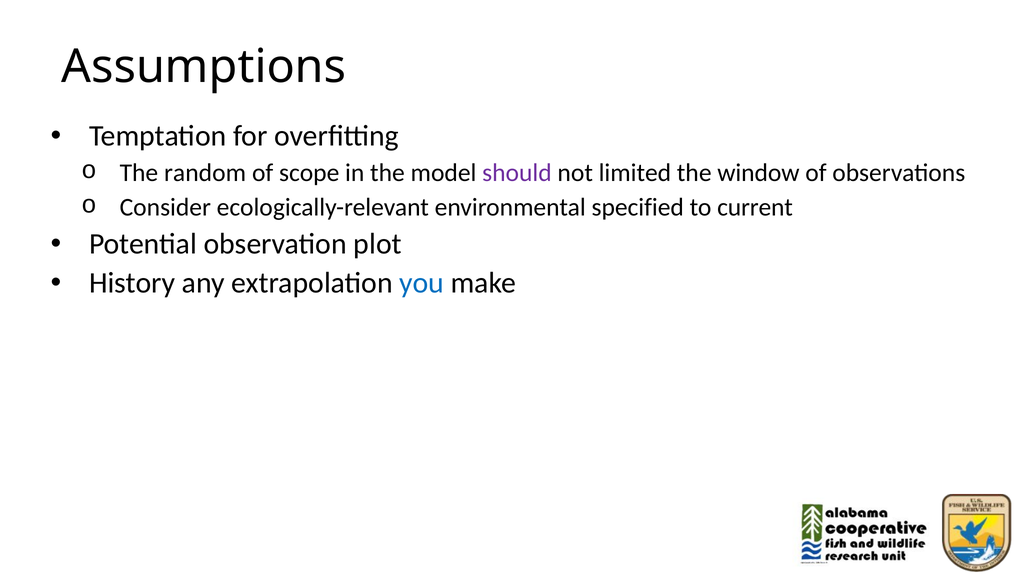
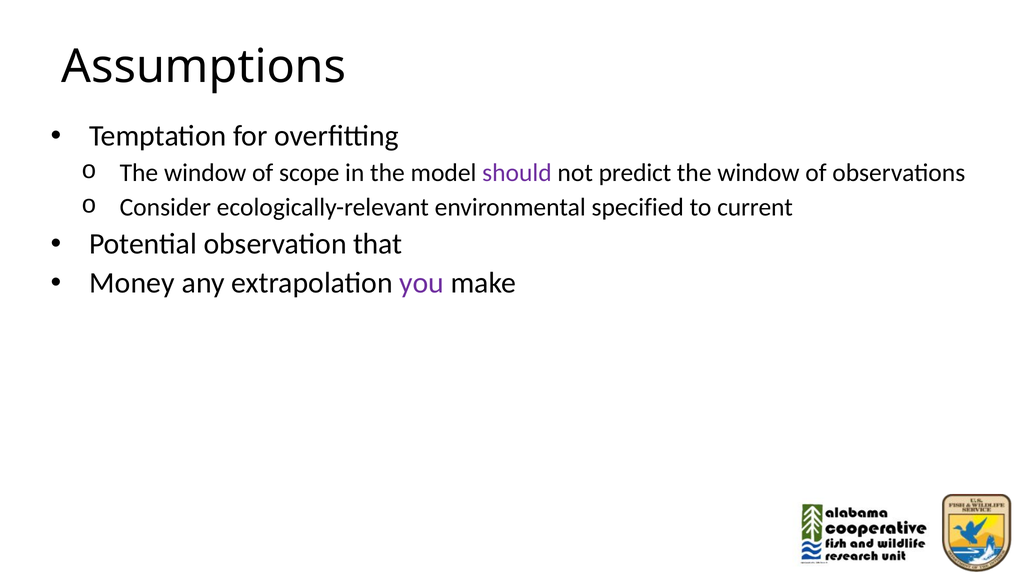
random: random -> window (205, 173)
limited: limited -> predict (635, 173)
plot: plot -> that (378, 244)
History: History -> Money (132, 283)
you colour: blue -> purple (422, 283)
